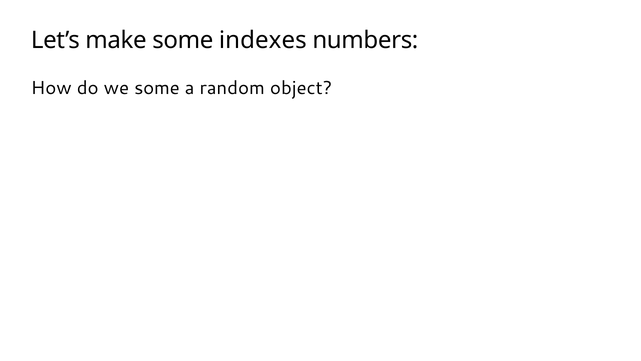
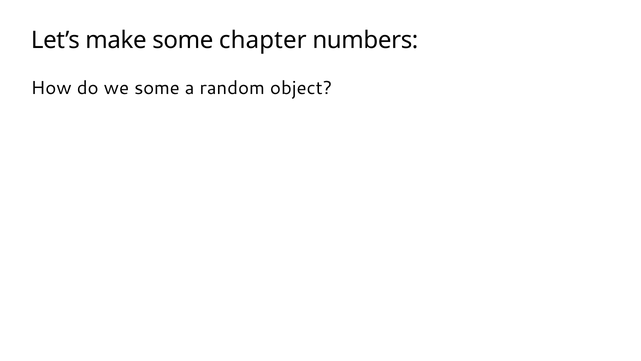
indexes: indexes -> chapter (263, 40)
